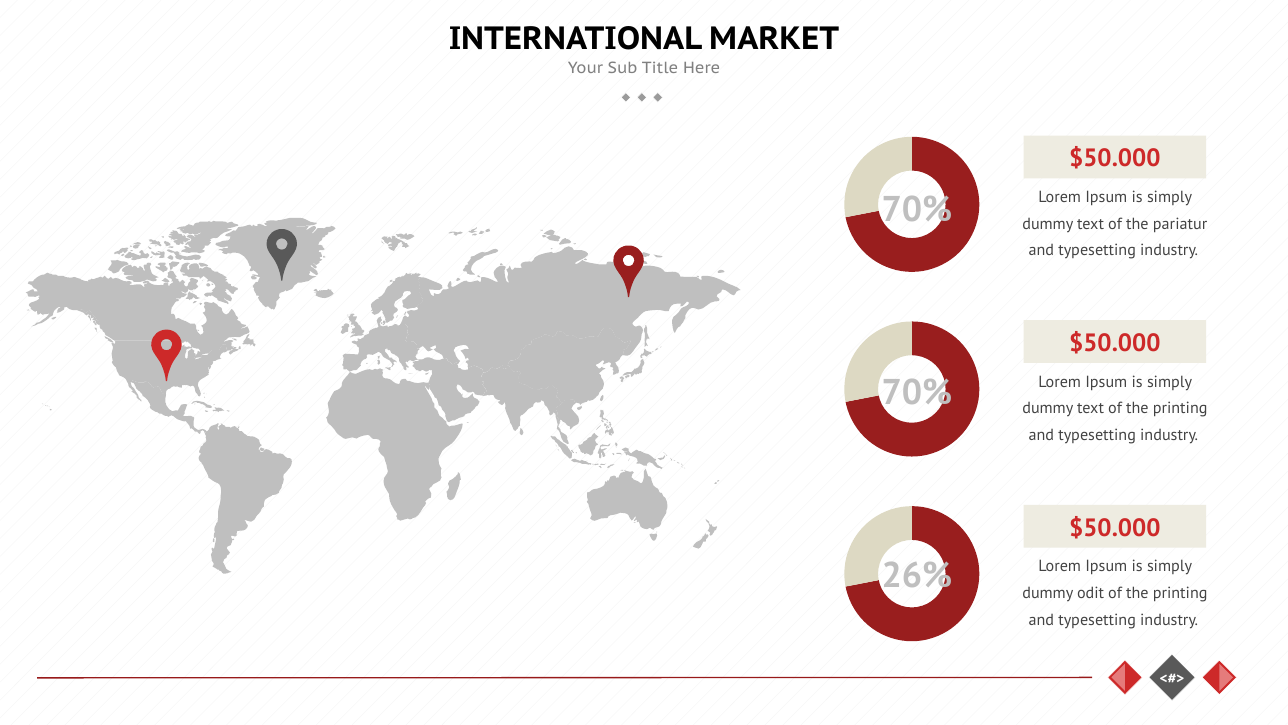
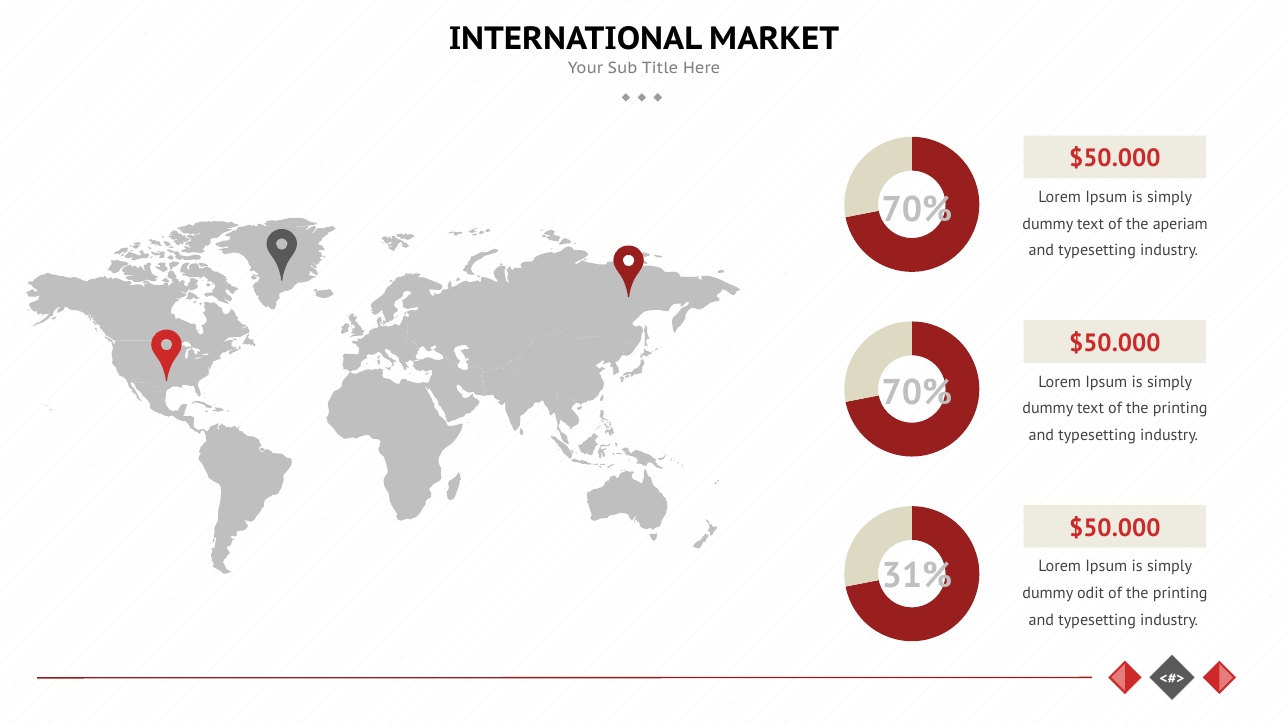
pariatur: pariatur -> aperiam (1180, 224)
26%: 26% -> 31% (917, 575)
